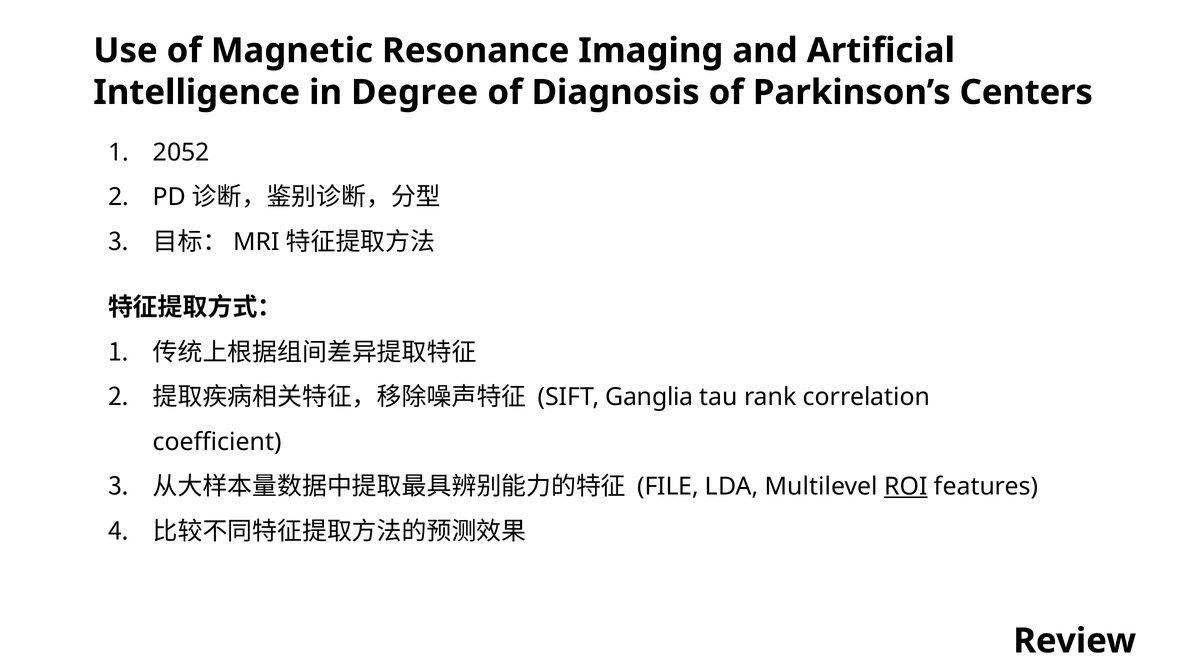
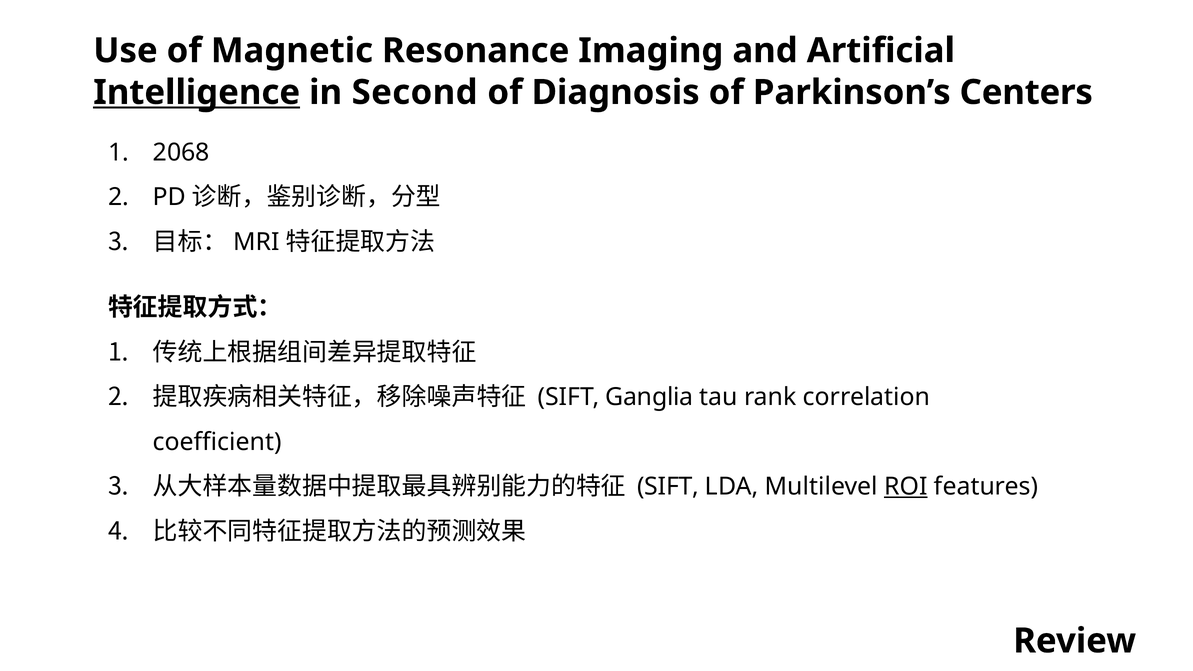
Intelligence underline: none -> present (197, 92)
Degree: Degree -> Second (415, 92)
2052: 2052 -> 2068 (181, 153)
FILE: FILE -> SIFT (668, 487)
